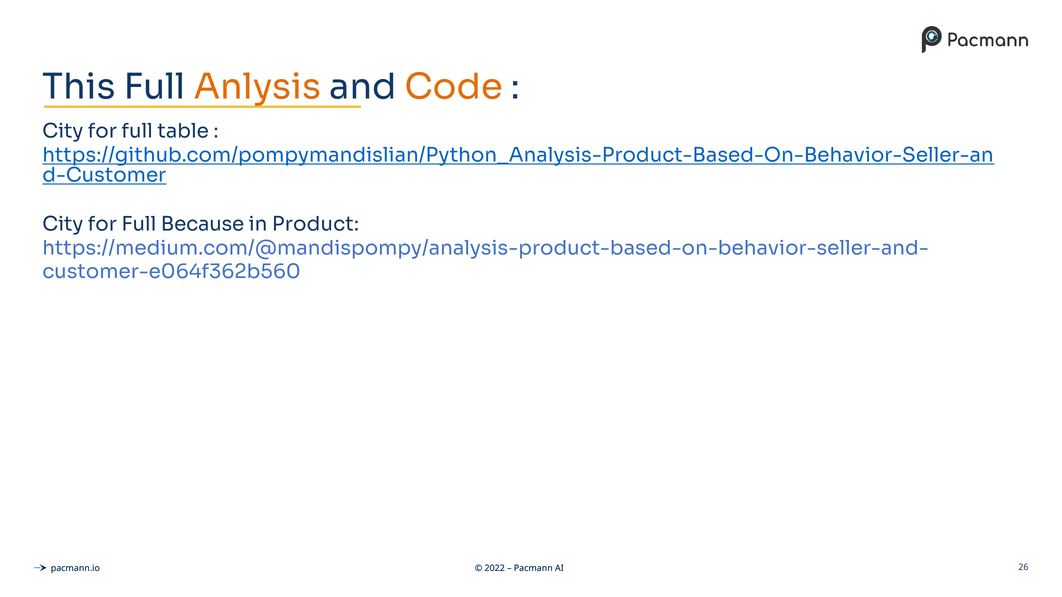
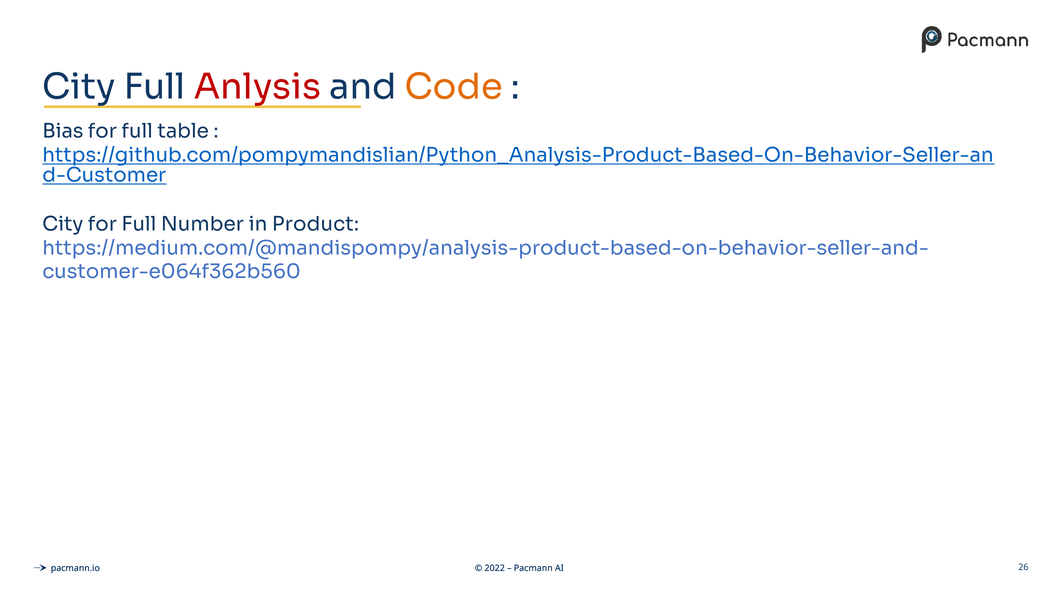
This: This -> City (79, 87)
Anlysis colour: orange -> red (257, 87)
City: City -> Bias (63, 131)
Because: Because -> Number (202, 224)
